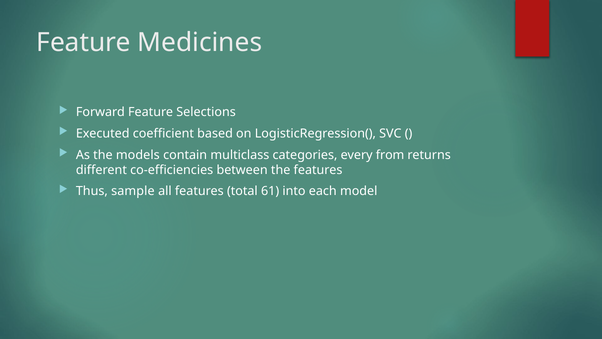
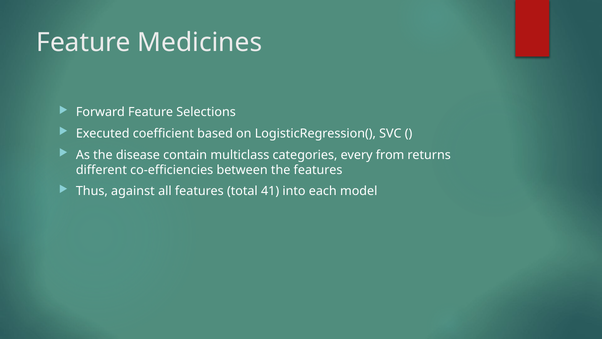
models: models -> disease (138, 155)
sample: sample -> against (133, 191)
61: 61 -> 41 (270, 191)
